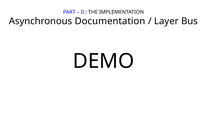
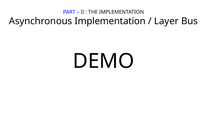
Asynchronous Documentation: Documentation -> Implementation (110, 21)
